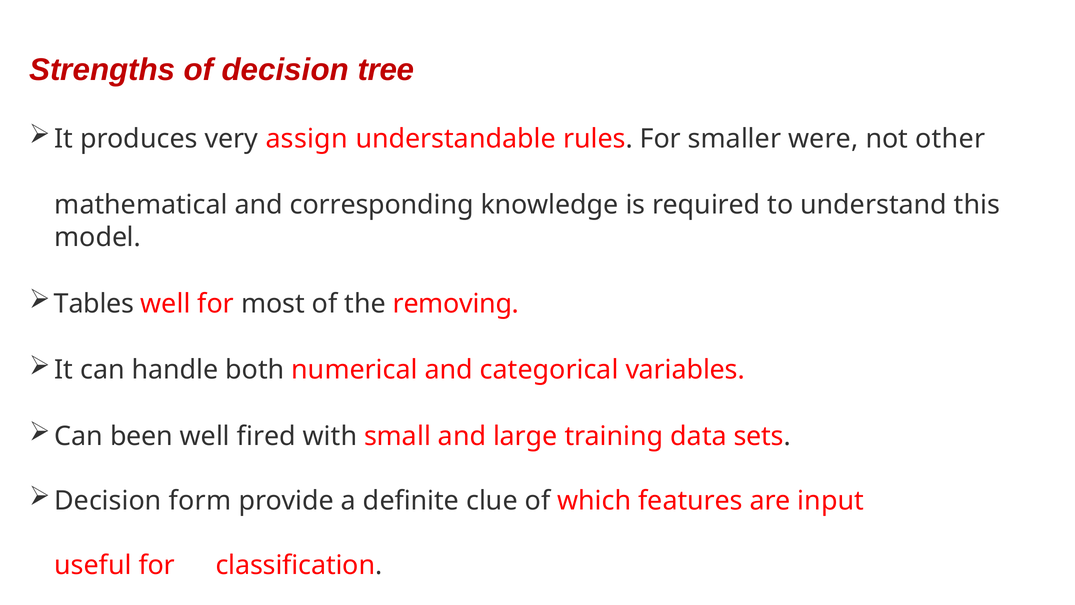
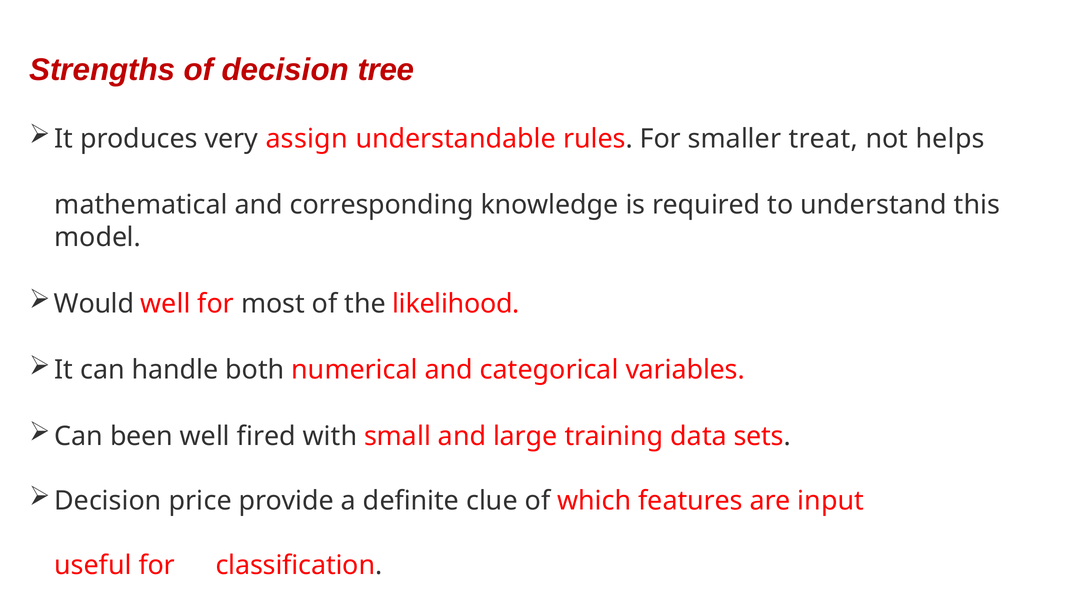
were: were -> treat (823, 139)
other: other -> helps (950, 139)
Tables: Tables -> Would (94, 304)
removing: removing -> likelihood (456, 304)
form: form -> price (200, 501)
